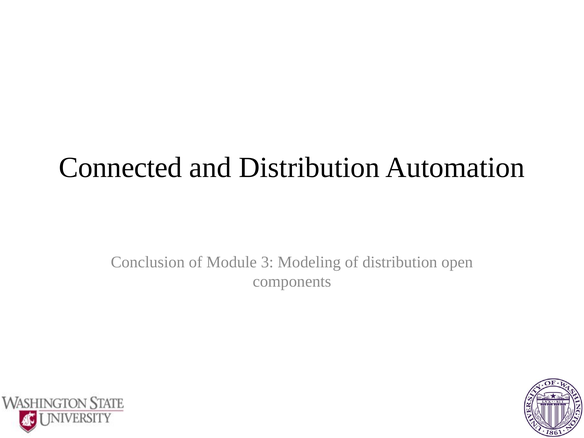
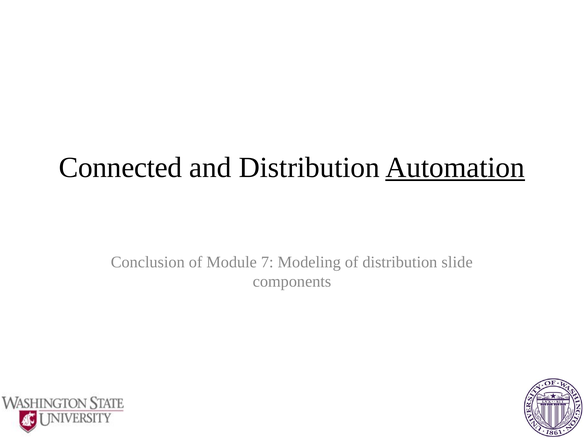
Automation underline: none -> present (455, 168)
3: 3 -> 7 (267, 262)
open: open -> slide (457, 262)
